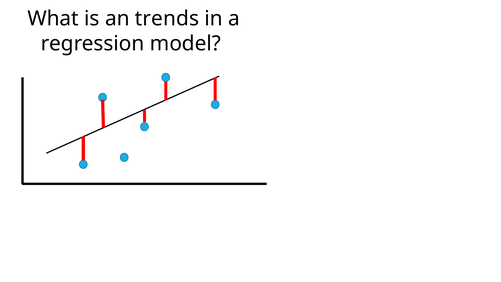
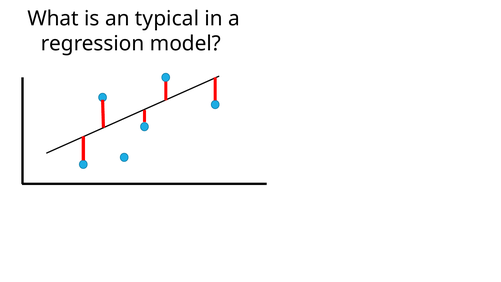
trends: trends -> typical (167, 19)
